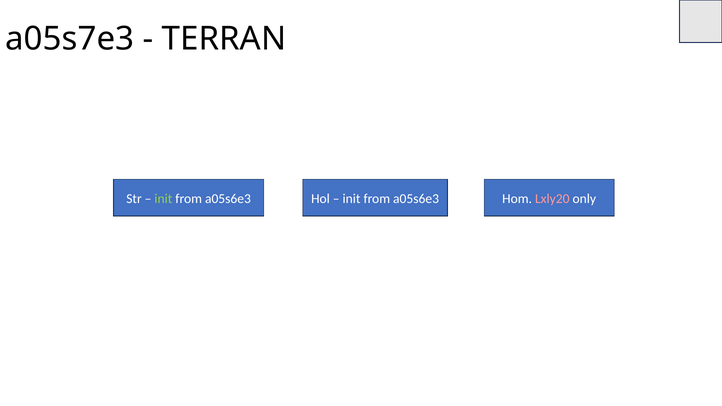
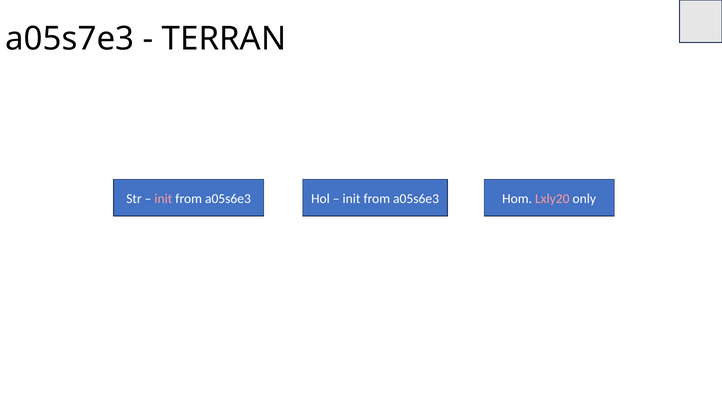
init colour: light green -> pink (163, 199)
